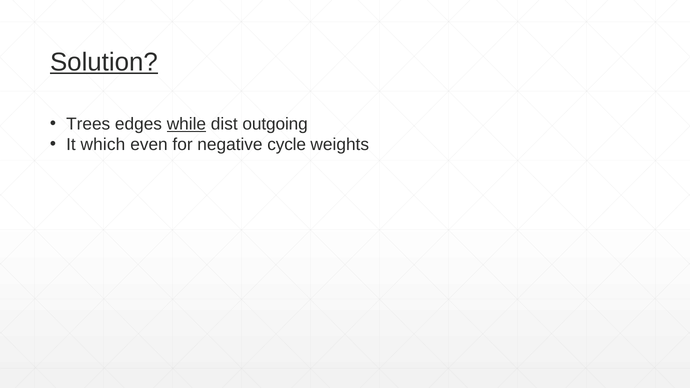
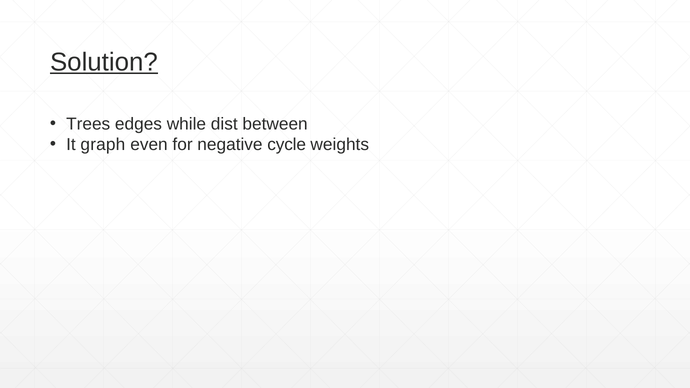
while underline: present -> none (186, 124)
outgoing: outgoing -> between (275, 124)
which: which -> graph (103, 145)
